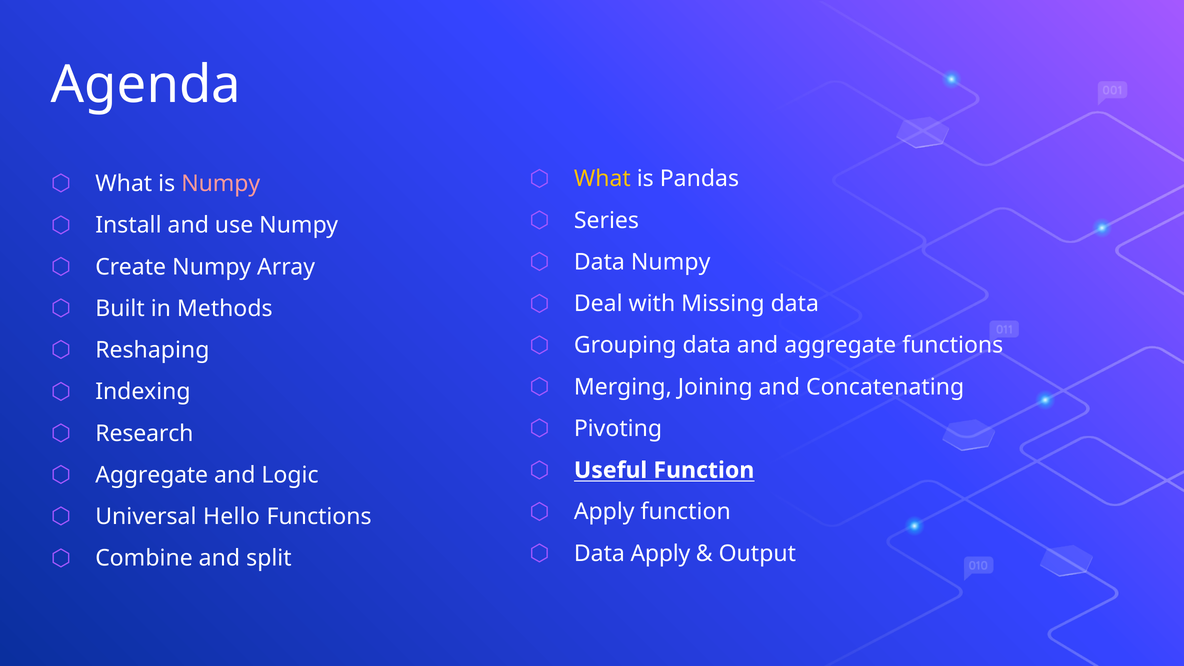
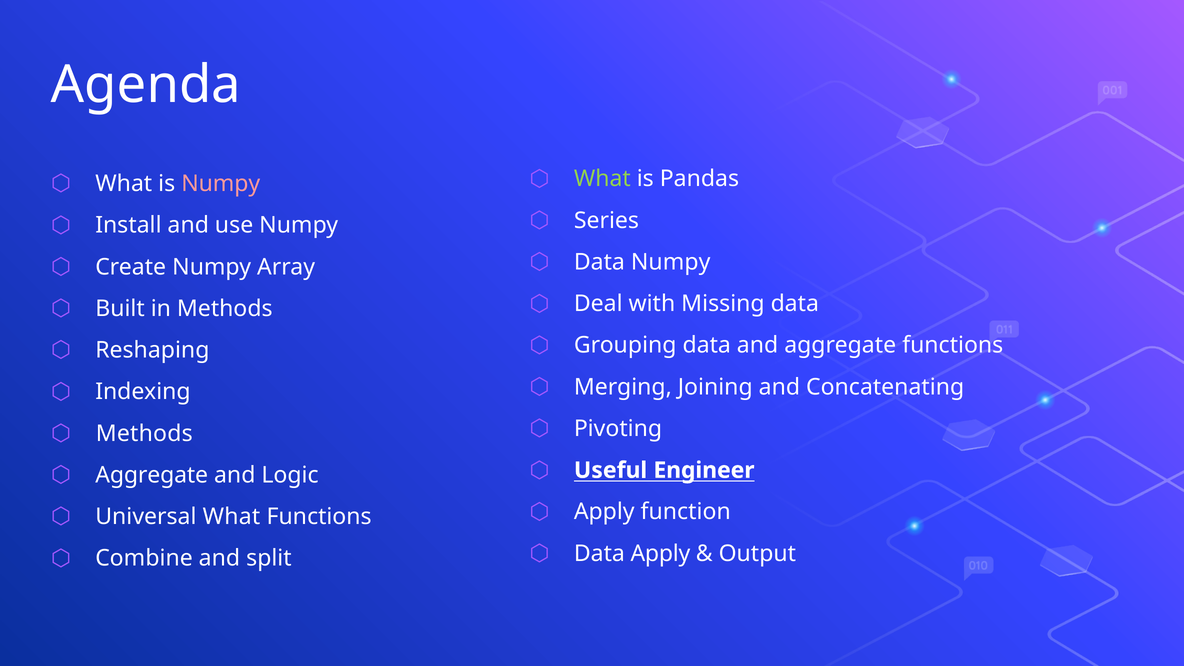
What colour: yellow -> light green (602, 179)
Research: Research -> Methods (144, 433)
Useful Function: Function -> Engineer (704, 470)
Universal Hello: Hello -> What (231, 517)
